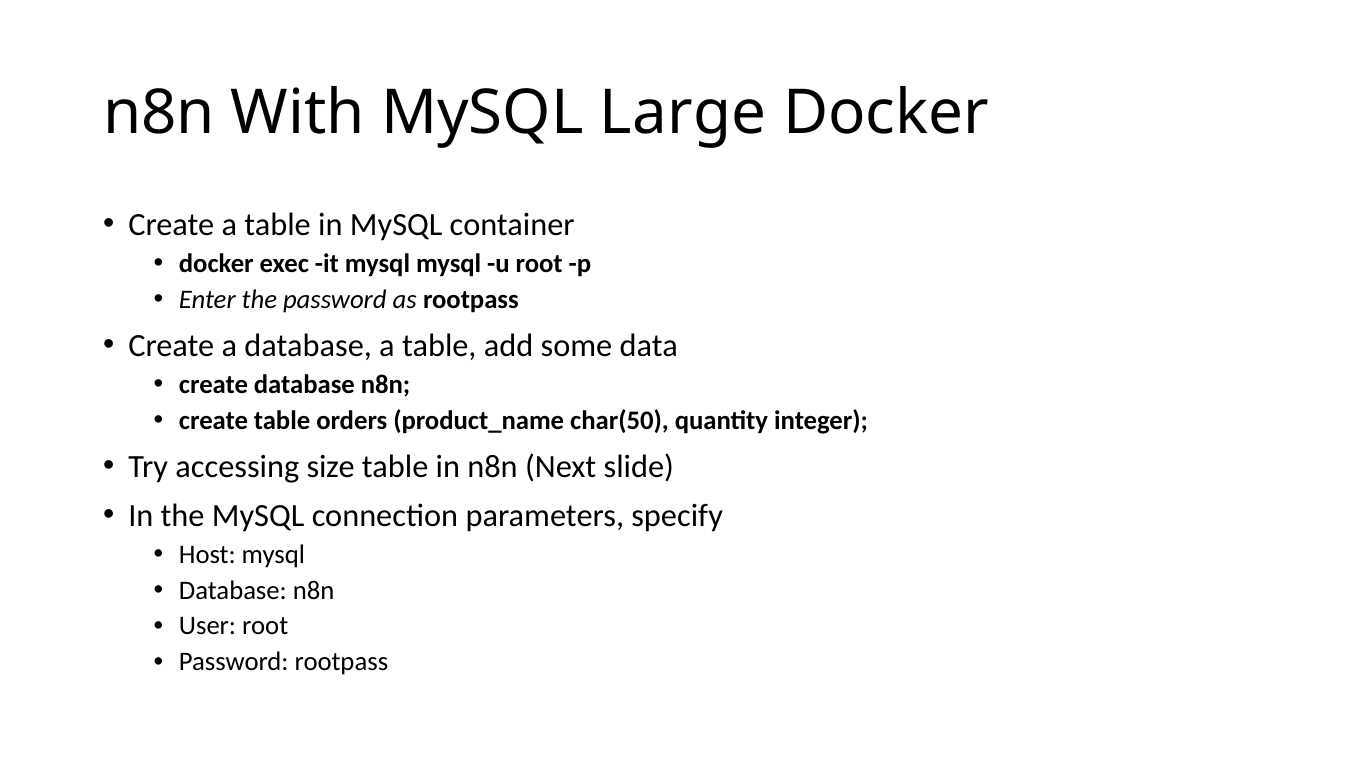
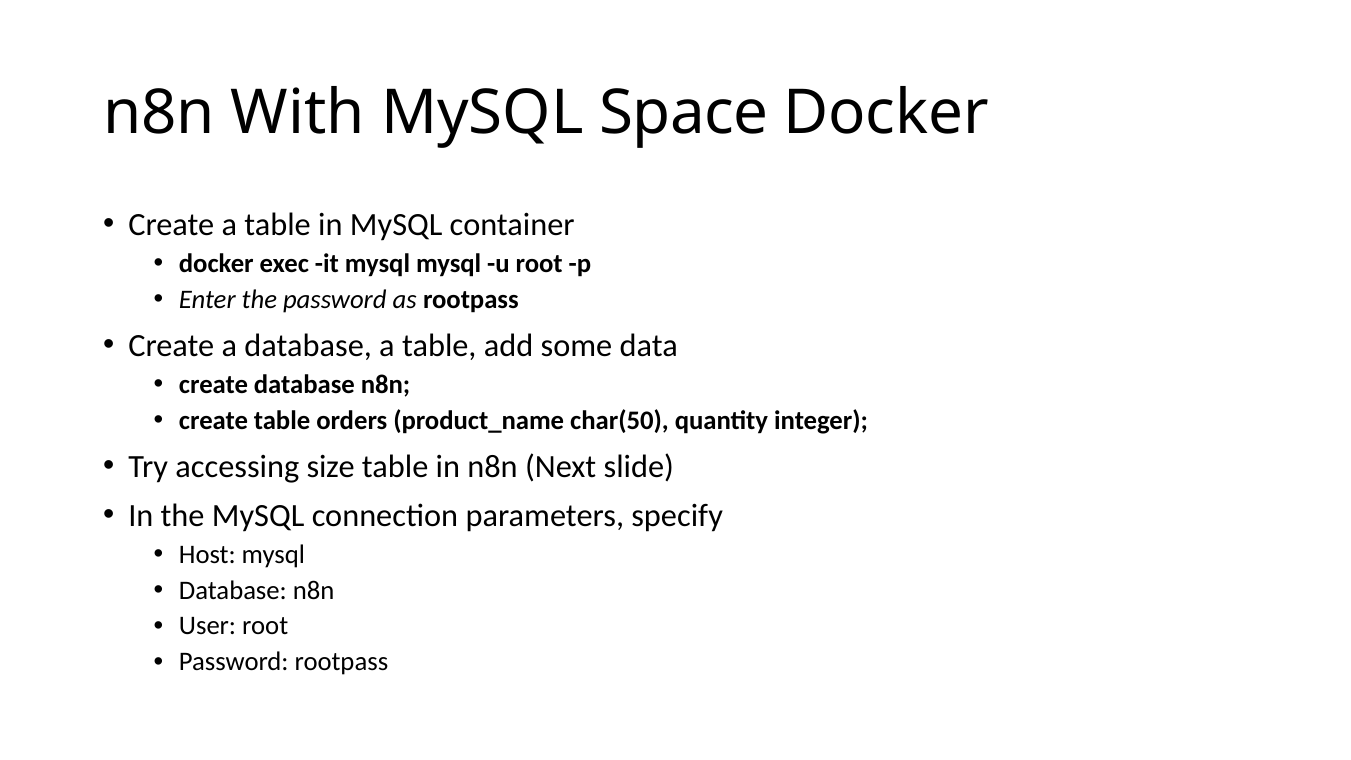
Large: Large -> Space (684, 113)
